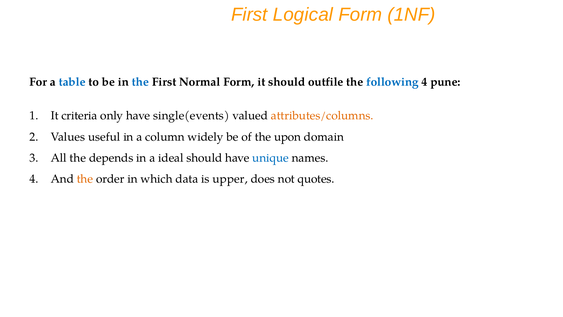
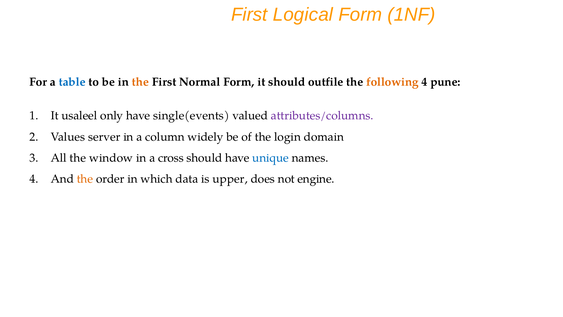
the colour: blue -> orange (140, 82)
following colour: blue -> orange (392, 82)
criteria: criteria -> usaleel (79, 116)
attributes/columns colour: orange -> purple (322, 116)
useful: useful -> server (104, 137)
upon: upon -> login (287, 137)
depends: depends -> window (111, 158)
ideal: ideal -> cross (171, 158)
quotes: quotes -> engine (316, 179)
